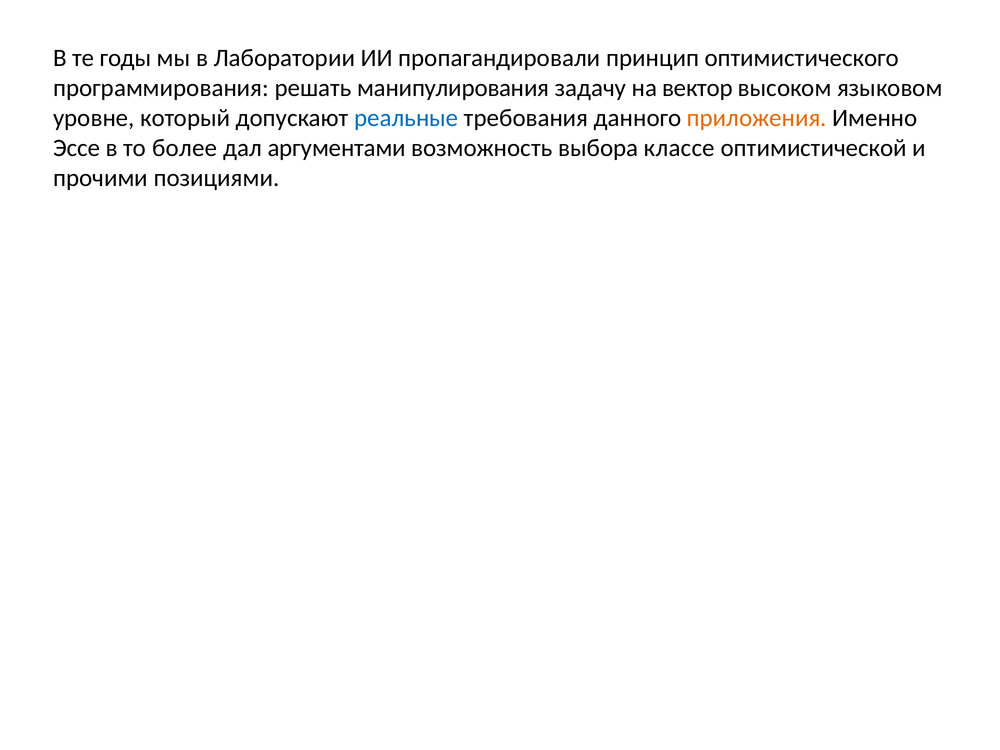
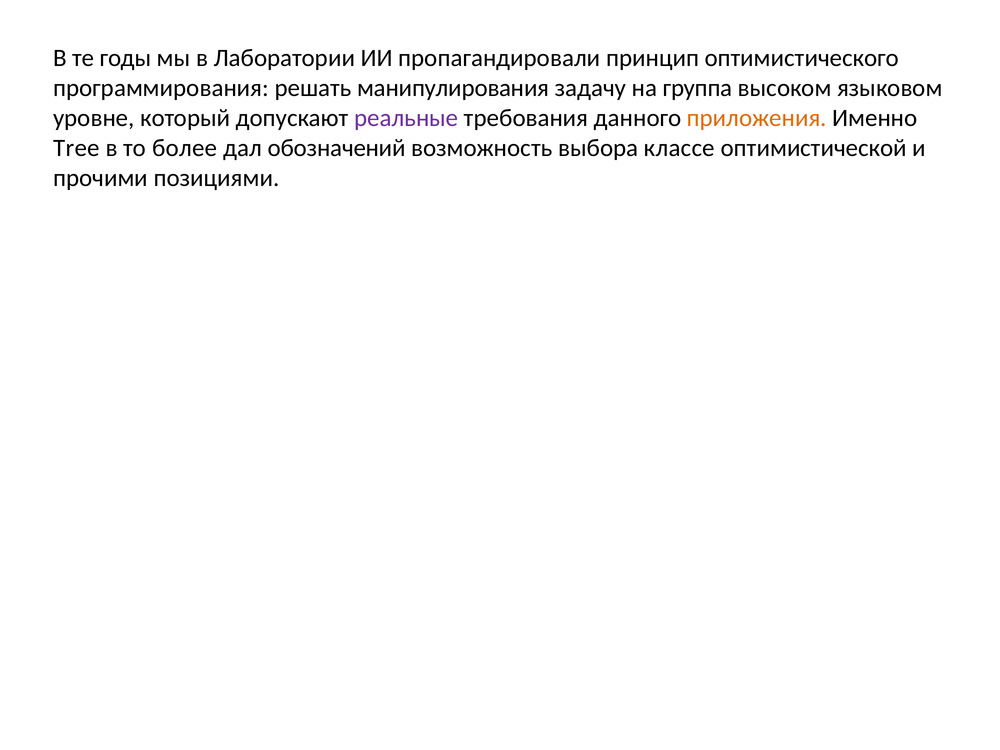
вектор: вектор -> группа (698, 88)
реальные colour: blue -> purple (406, 118)
Эссе: Эссе -> Tree (77, 148)
аргументами: аргументами -> обозначений (337, 148)
